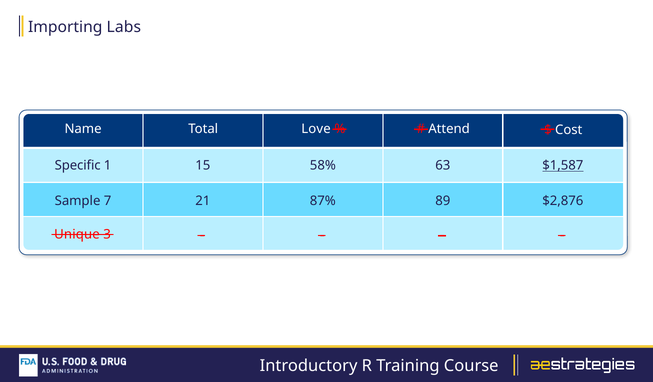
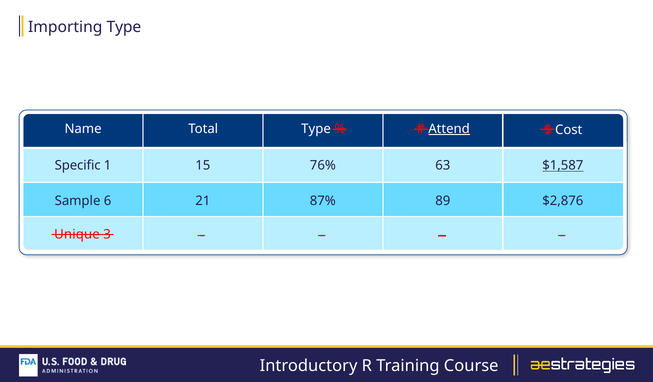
Importing Labs: Labs -> Type (124, 27)
Love: Love -> Type (316, 129)
Attend underline: none -> present (449, 129)
58%: 58% -> 76% (323, 166)
7: 7 -> 6 (108, 201)
